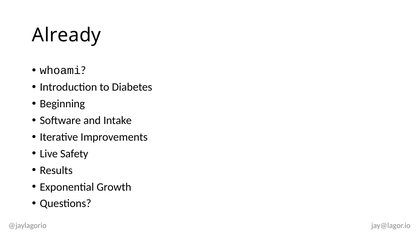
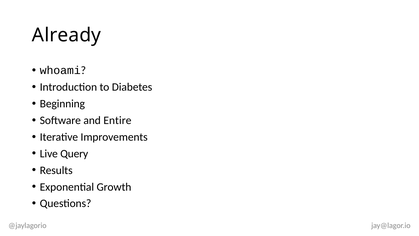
Intake: Intake -> Entire (117, 120)
Safety: Safety -> Query (74, 153)
